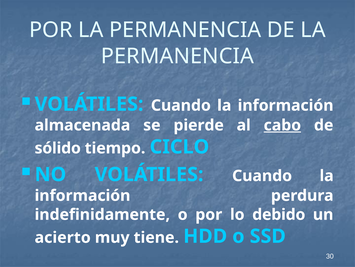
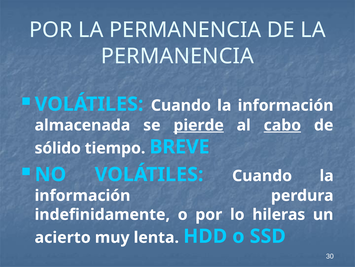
pierde underline: none -> present (199, 125)
CICLO: CICLO -> BREVE (180, 146)
debido: debido -> hileras (279, 214)
tiene: tiene -> lenta (156, 237)
